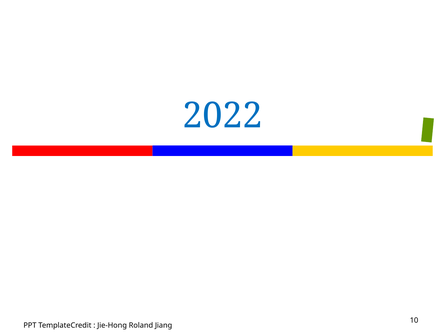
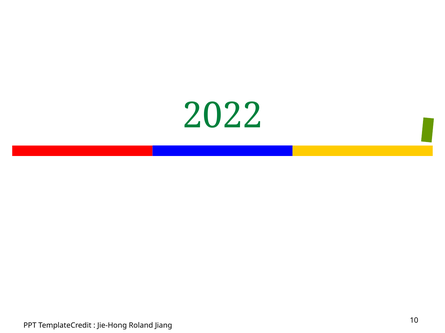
2022 colour: blue -> green (223, 116)
